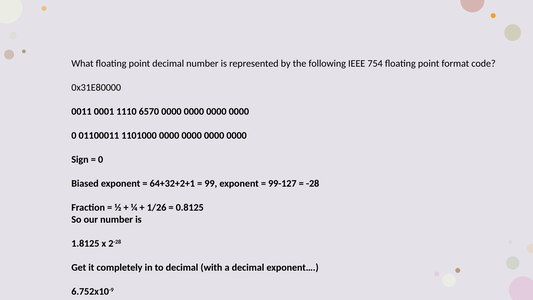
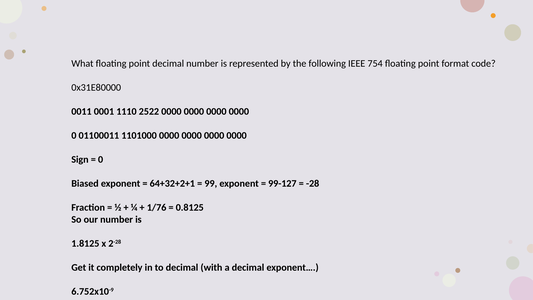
6570: 6570 -> 2522 (149, 111)
1/26: 1/26 -> 1/76 (157, 207)
